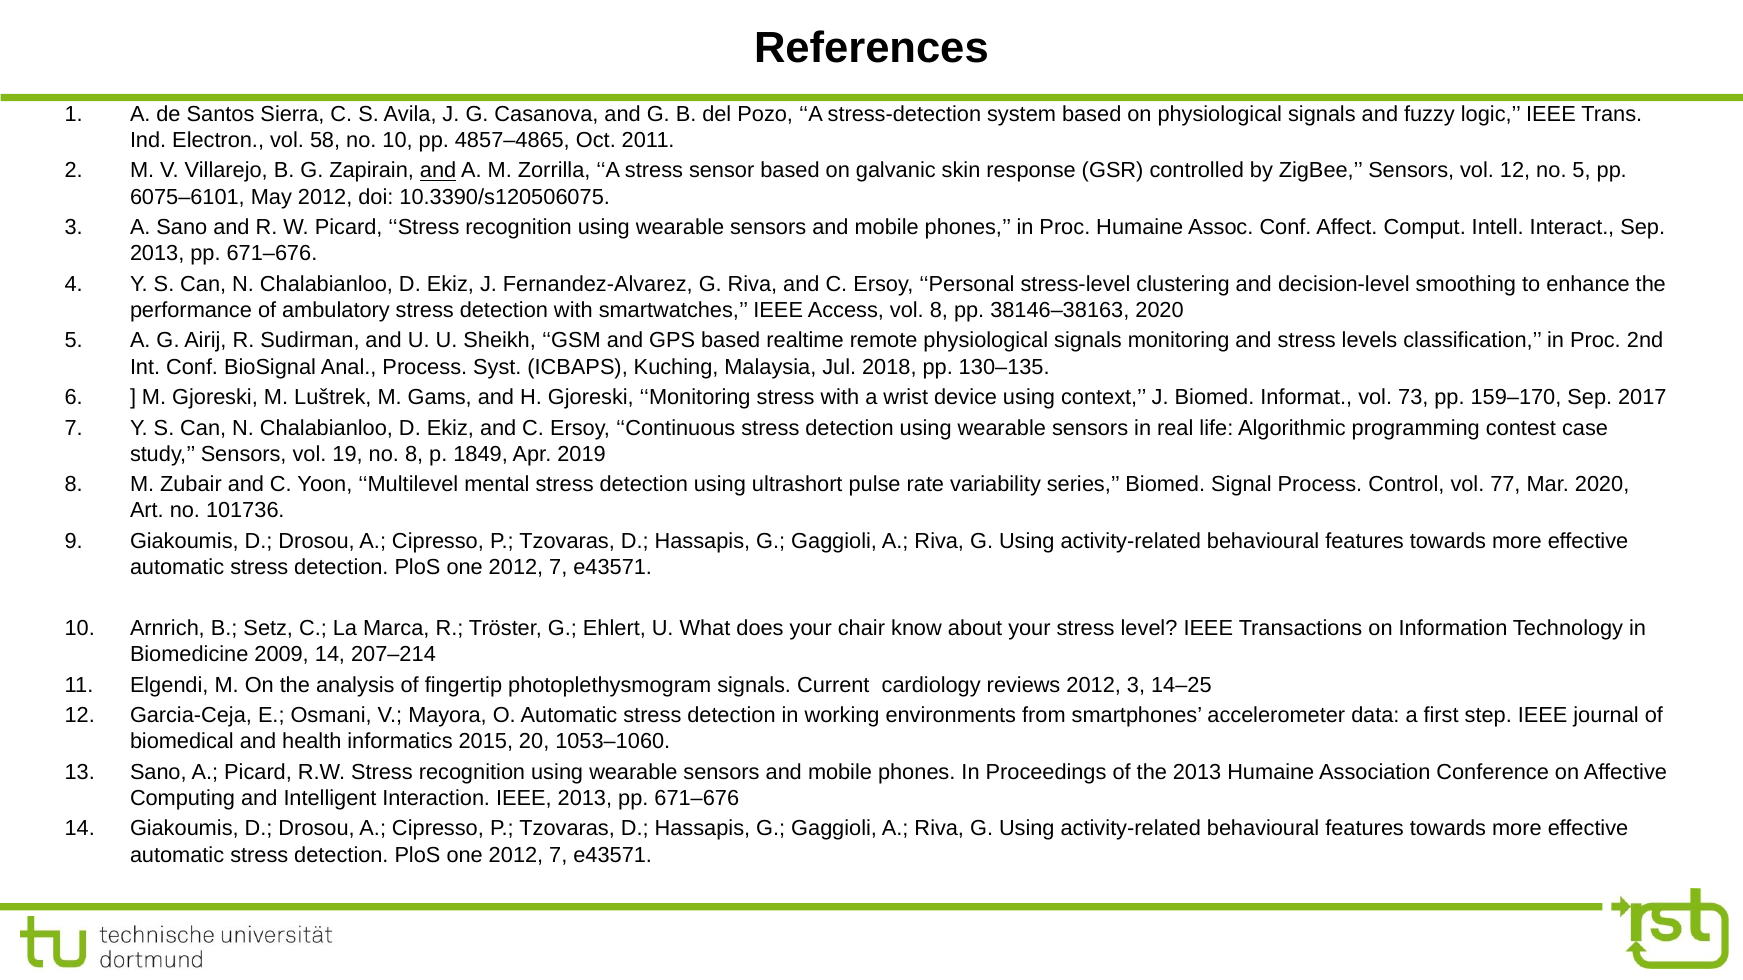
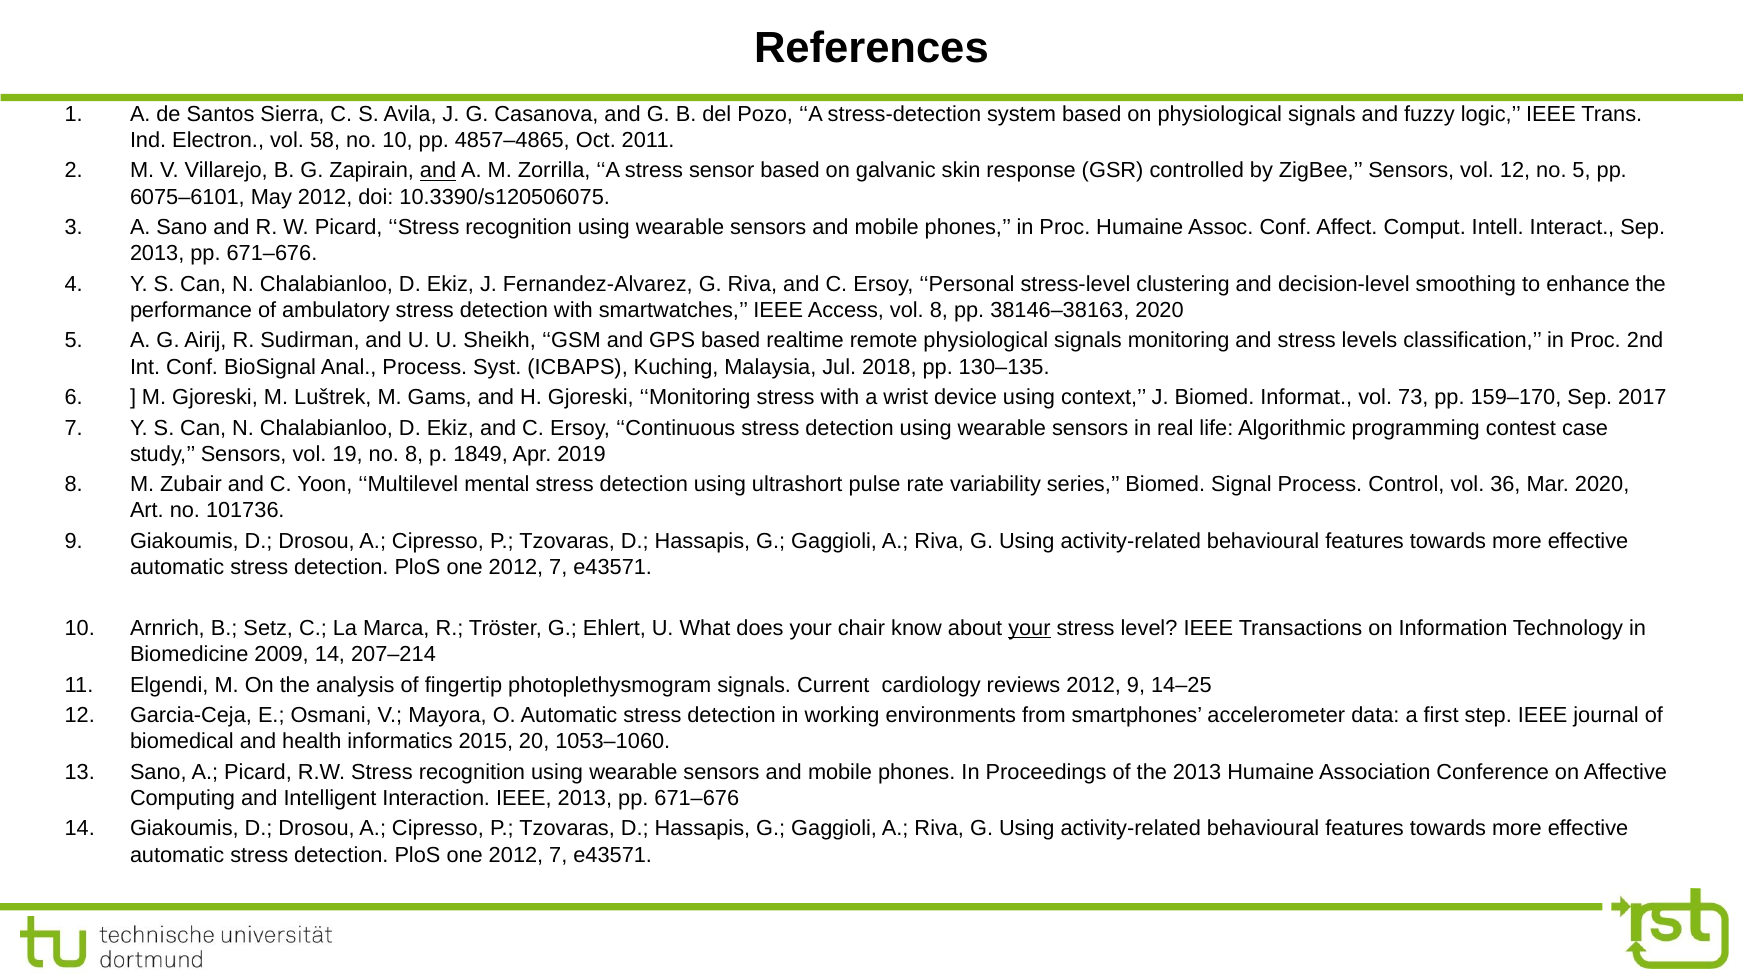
77: 77 -> 36 (1505, 485)
your underline: none -> present (1029, 629)
2012 3: 3 -> 9 (1136, 685)
